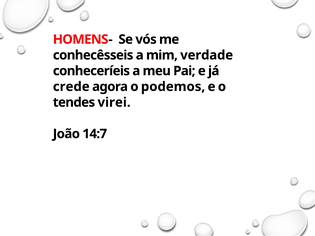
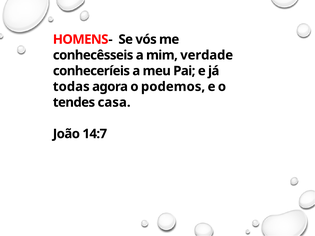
crede: crede -> todas (71, 87)
virei: virei -> casa (114, 102)
